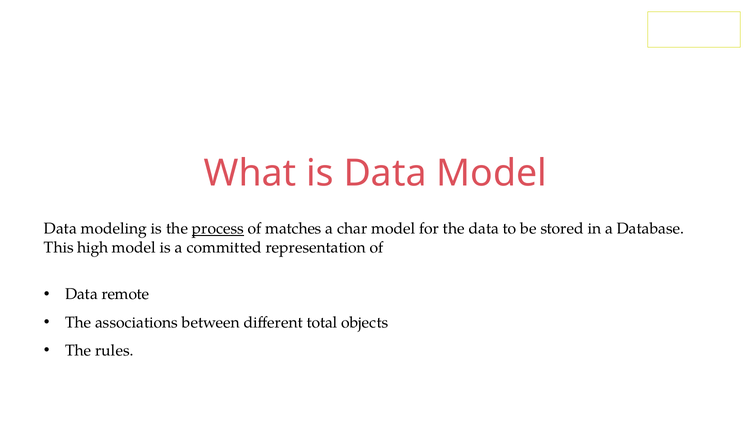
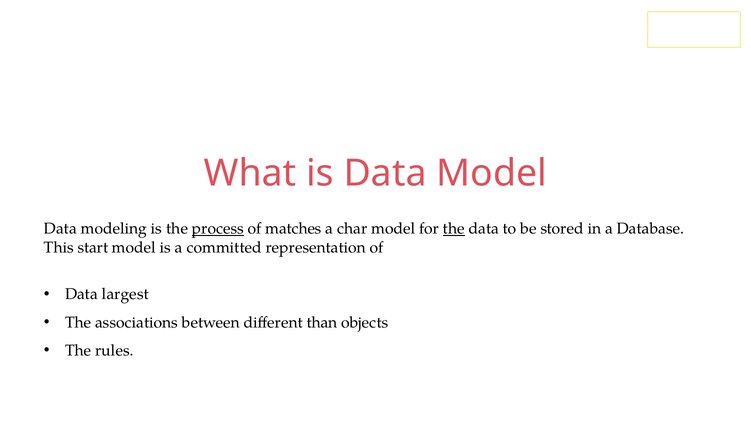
the underline: none -> present (454, 229)
high: high -> start (93, 248)
remote: remote -> largest (125, 295)
total: total -> than (322, 323)
